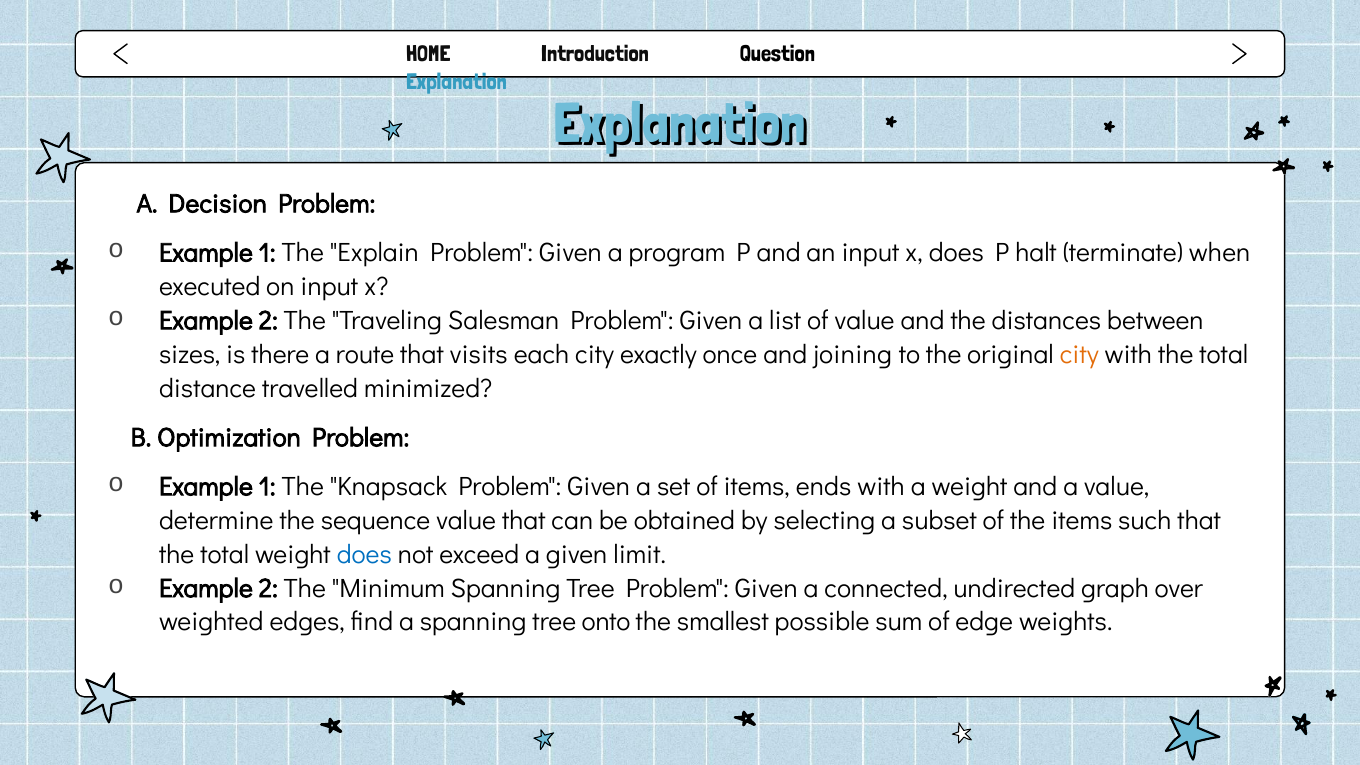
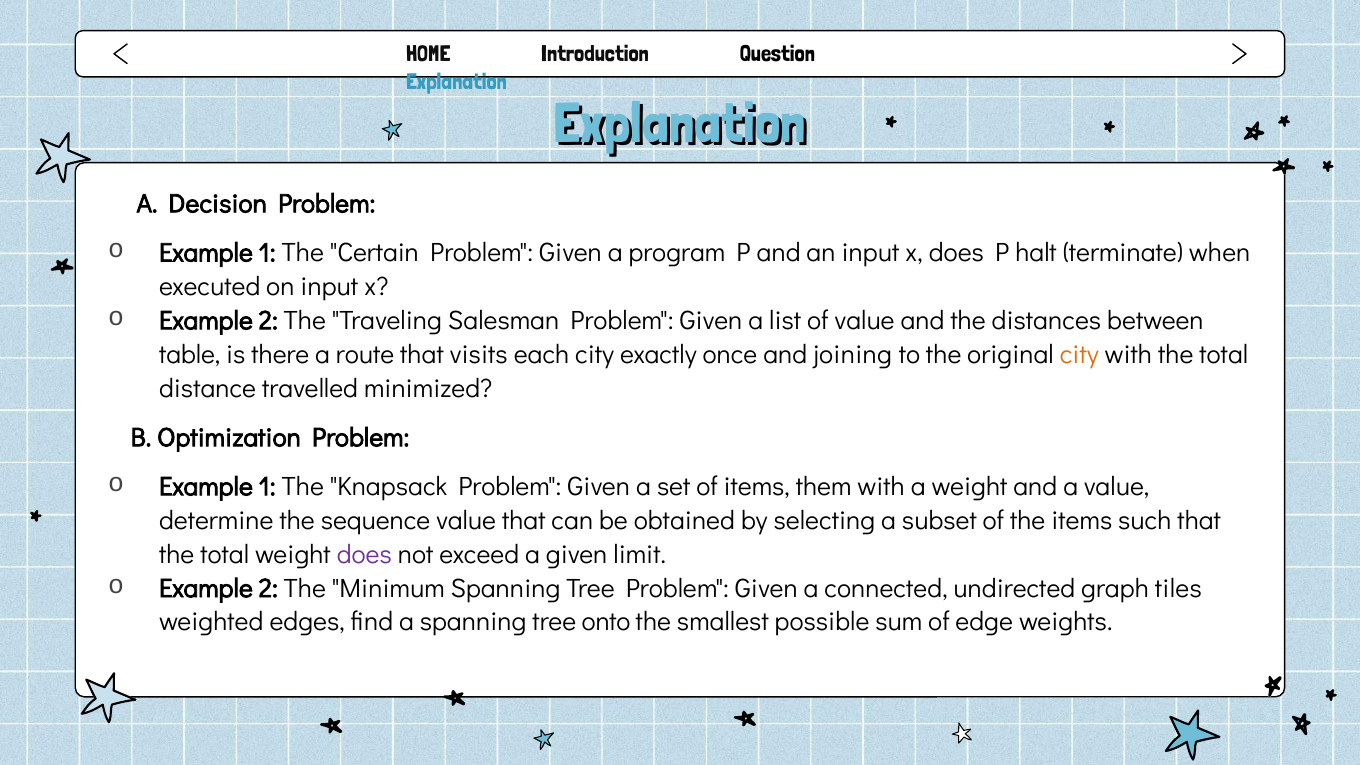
Explain: Explain -> Certain (374, 253)
sizes: sizes -> table (190, 354)
ends: ends -> them (824, 486)
does colour: blue -> purple (364, 554)
over: over -> tiles (1178, 588)
